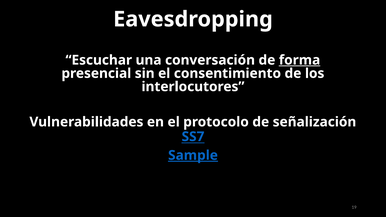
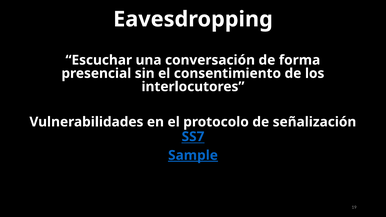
forma underline: present -> none (300, 60)
